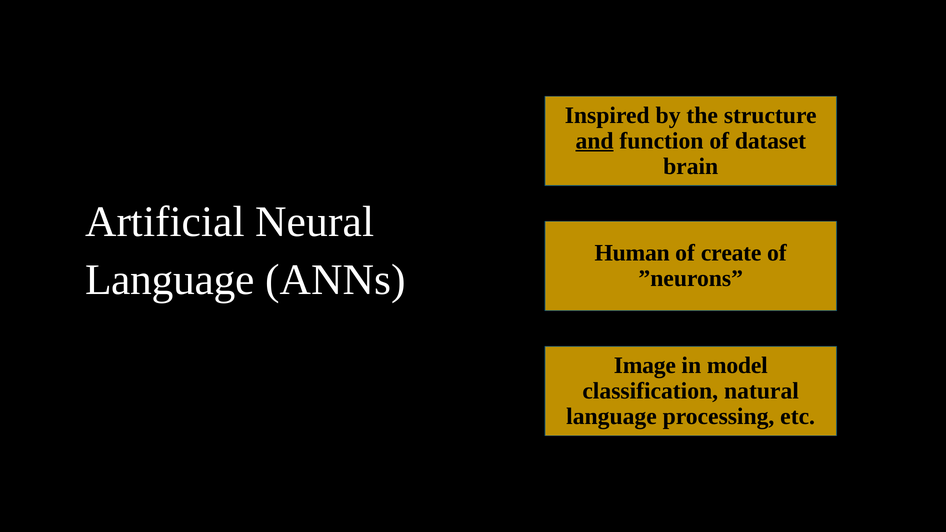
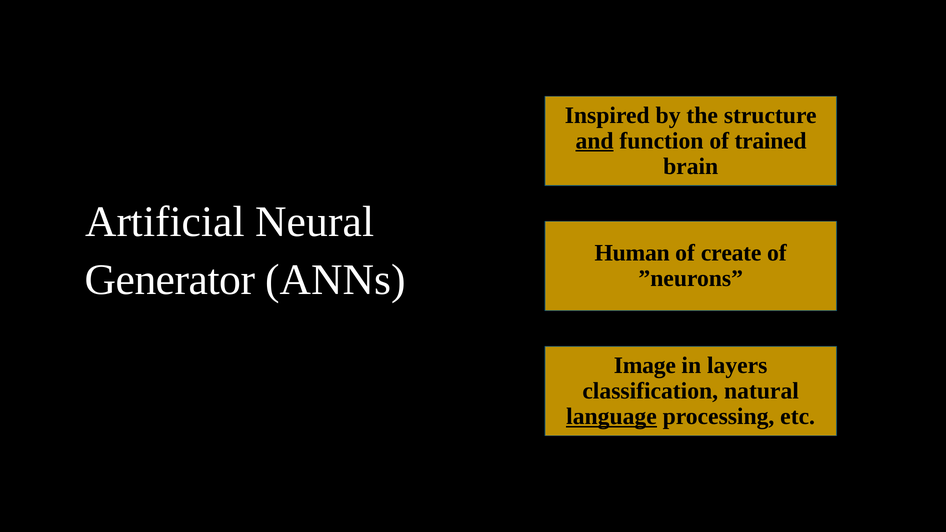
dataset: dataset -> trained (771, 141)
Language: Language -> Generator (170, 280)
model: model -> layers (737, 365)
language underline: none -> present (611, 417)
